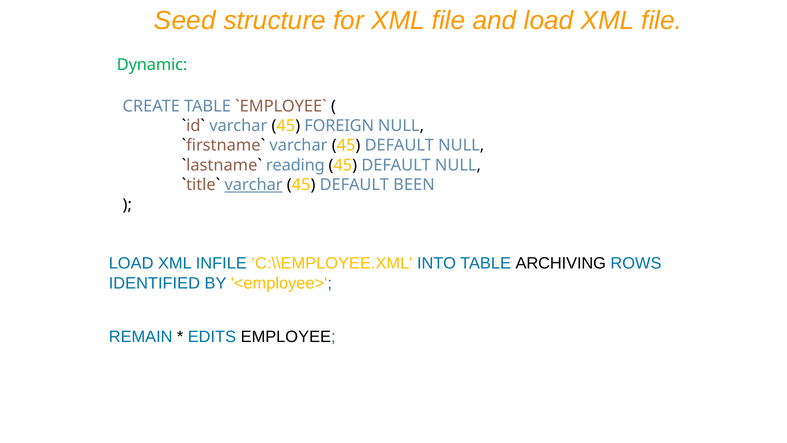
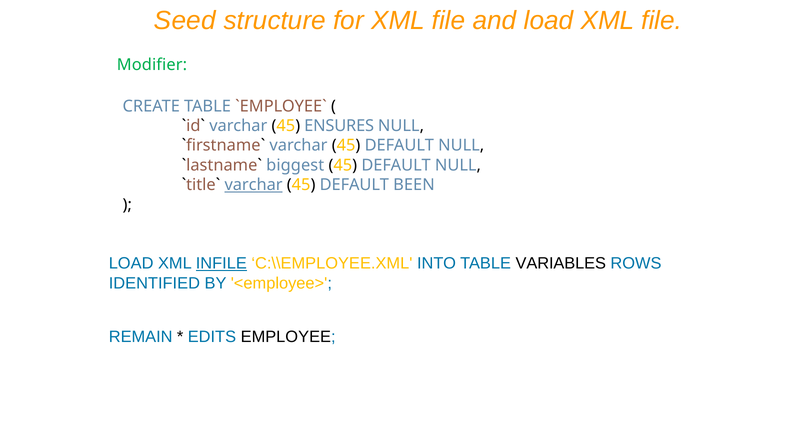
Dynamic: Dynamic -> Modifier (152, 65)
FOREIGN: FOREIGN -> ENSURES (339, 126)
reading: reading -> biggest (295, 165)
INFILE underline: none -> present (221, 263)
ARCHIVING: ARCHIVING -> VARIABLES (561, 263)
